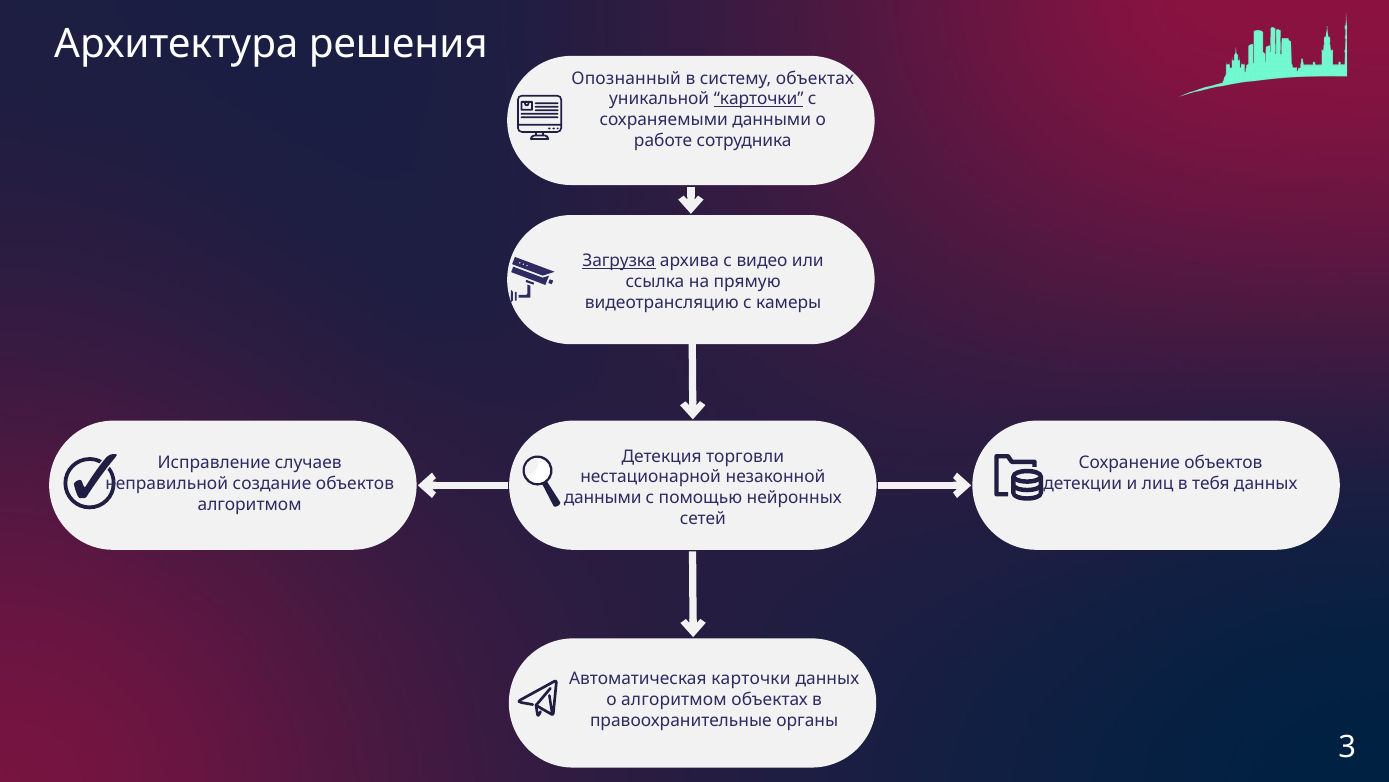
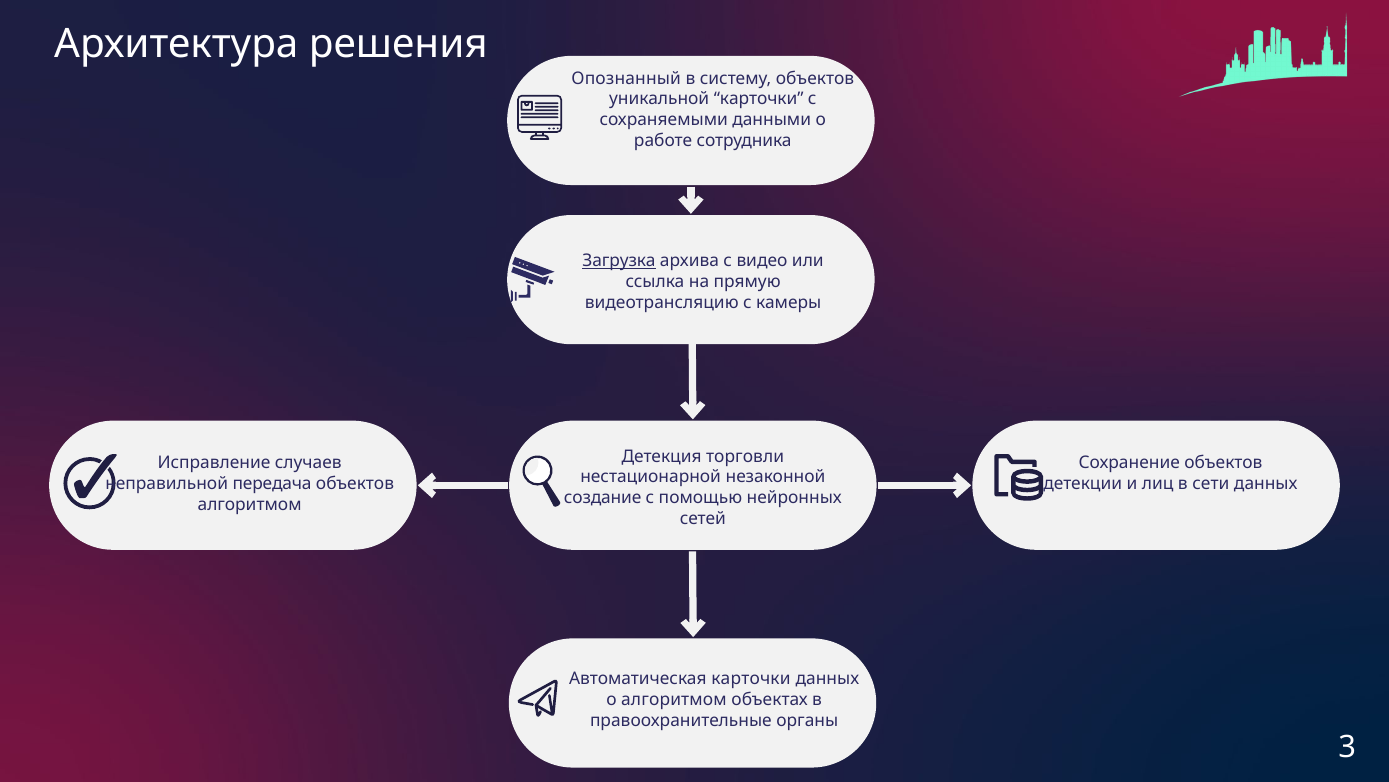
систему объектах: объектах -> объектов (815, 78)
карточки underline: present -> none (759, 99)
создание: создание -> передача (272, 483)
тебя: тебя -> сети (1211, 483)
данными: данными -> создание (603, 498)
